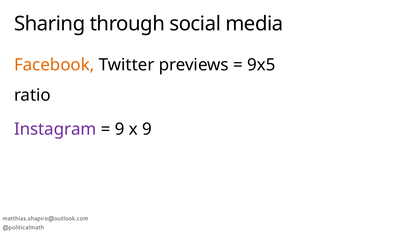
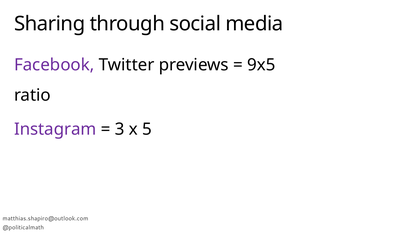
Facebook colour: orange -> purple (54, 65)
9: 9 -> 3 (120, 129)
x 9: 9 -> 5 (147, 129)
